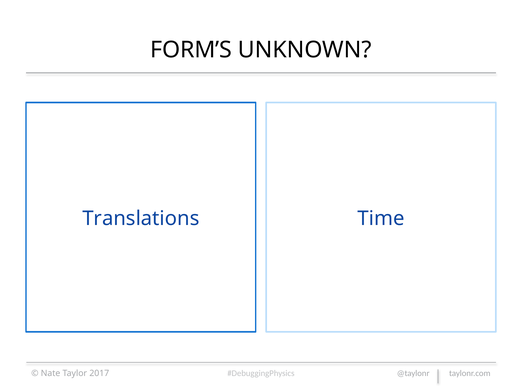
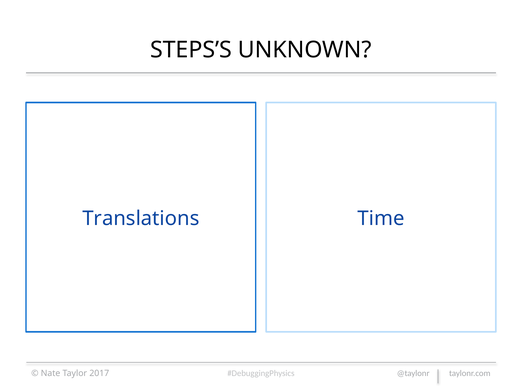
FORM’S: FORM’S -> STEPS’S (191, 50)
